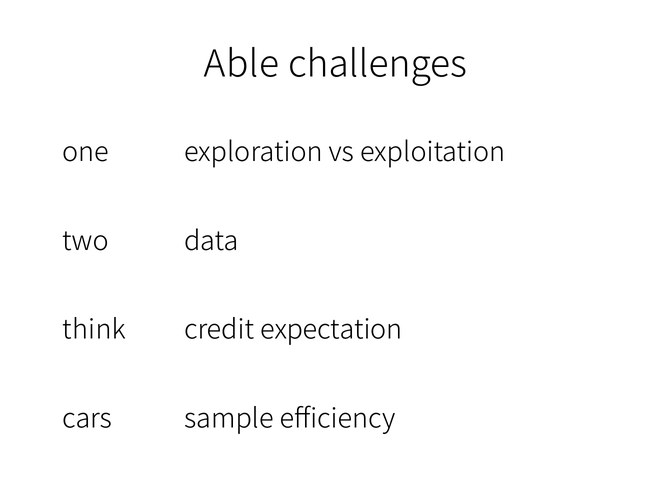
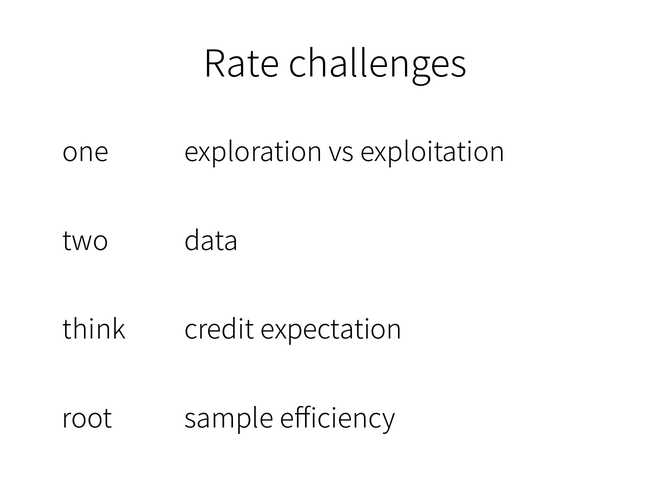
Able: Able -> Rate (242, 65)
cars: cars -> root (87, 419)
